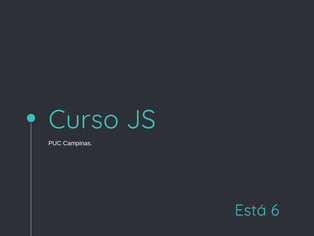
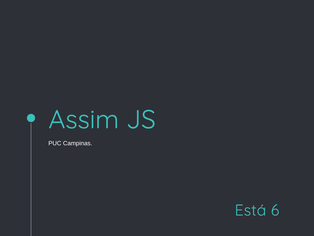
Curso: Curso -> Assim (84, 119)
